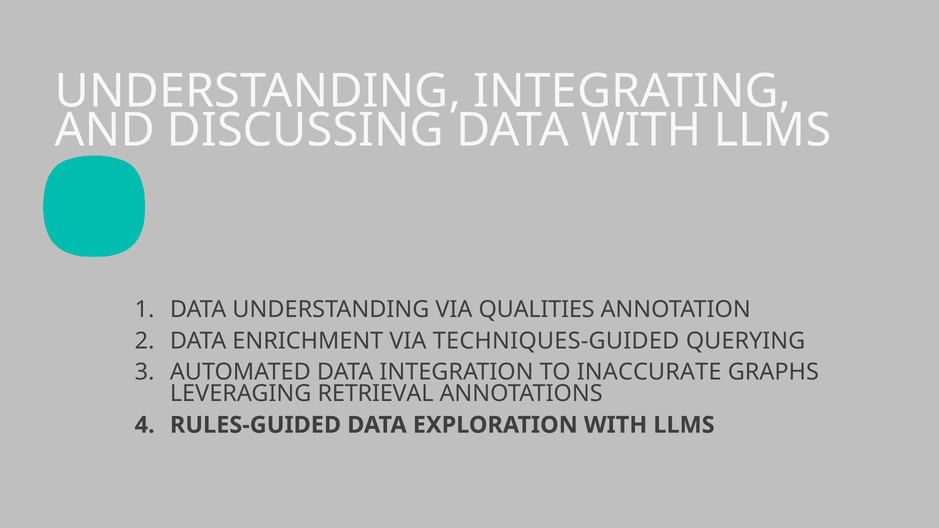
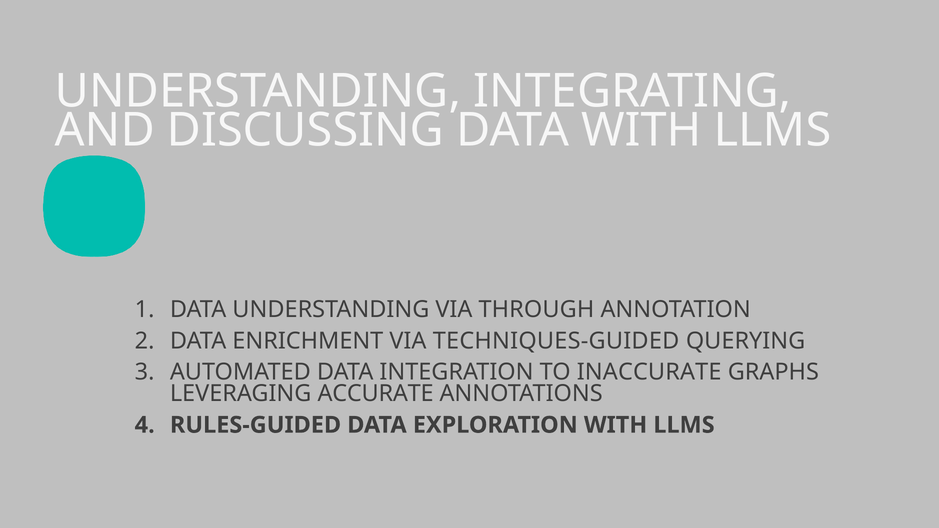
QUALITIES: QUALITIES -> THROUGH (536, 310)
RETRIEVAL: RETRIEVAL -> ACCURATE (376, 394)
